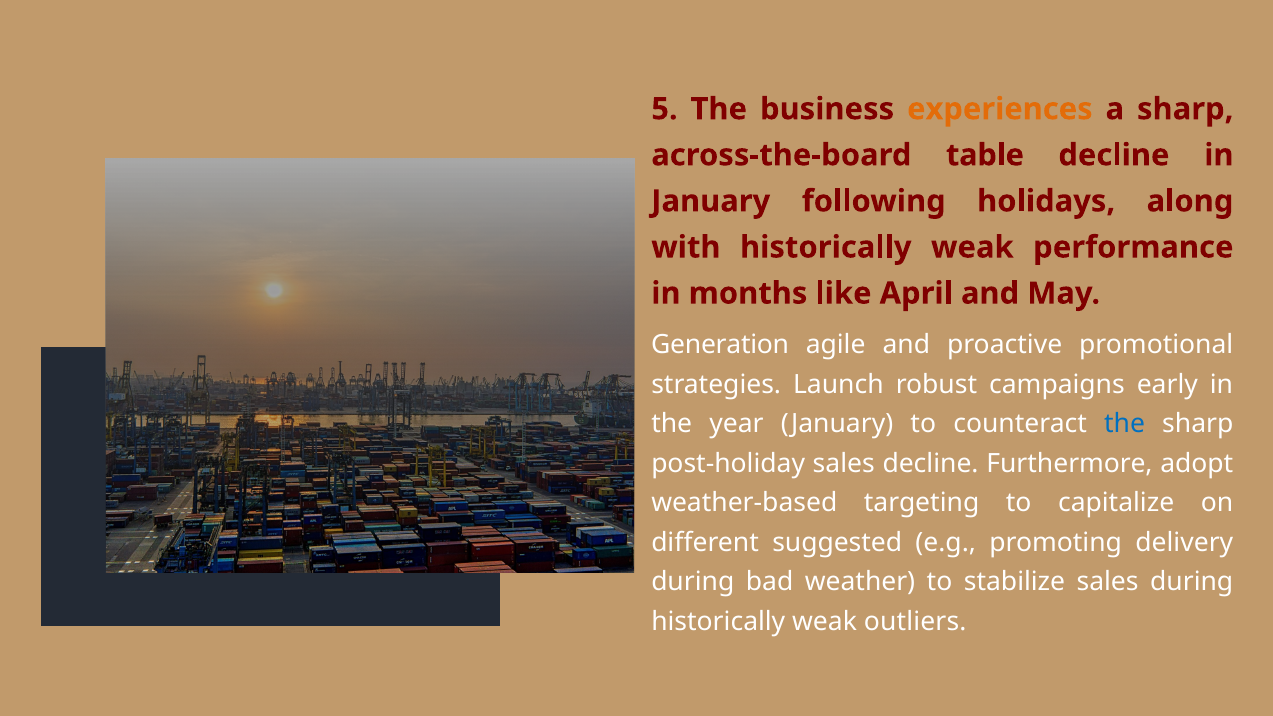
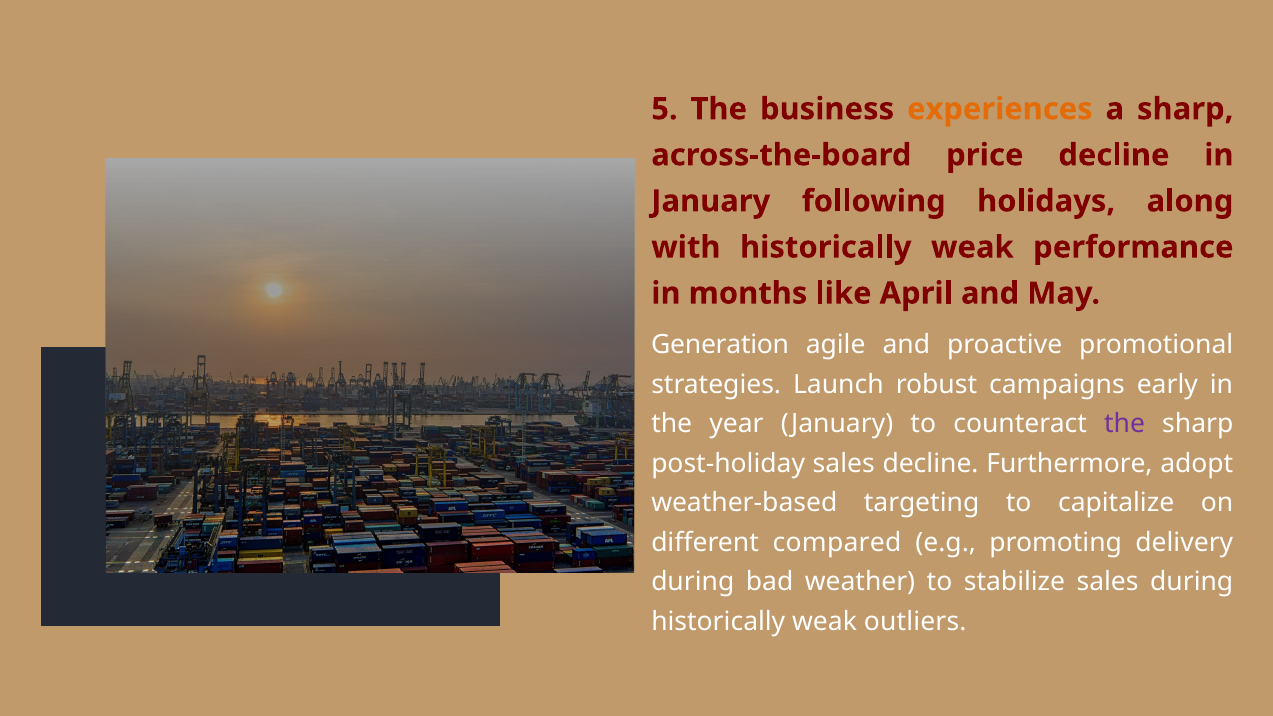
table: table -> price (985, 155)
the colour: blue -> purple (1125, 424)
suggested: suggested -> compared (837, 542)
